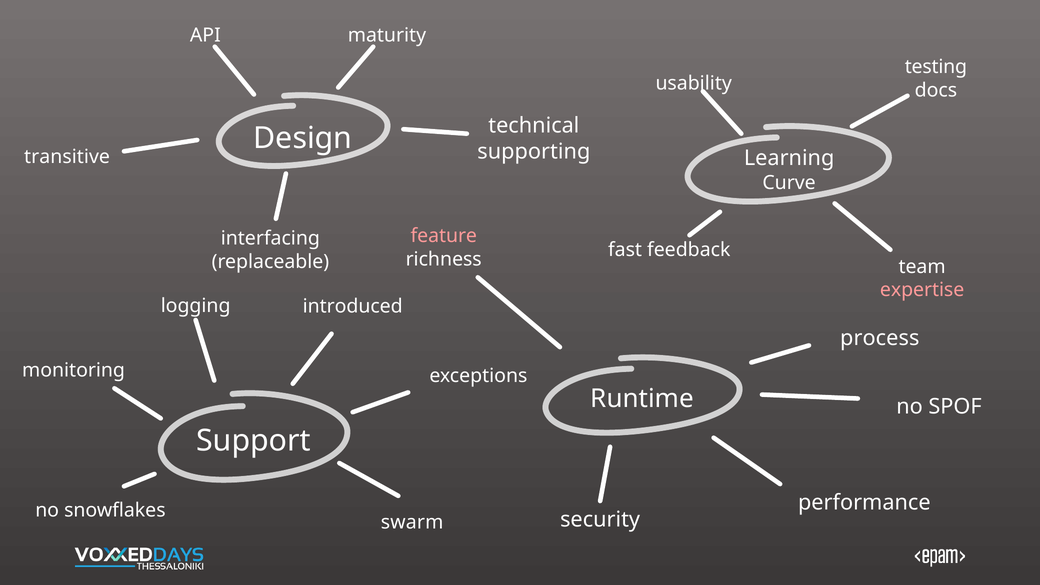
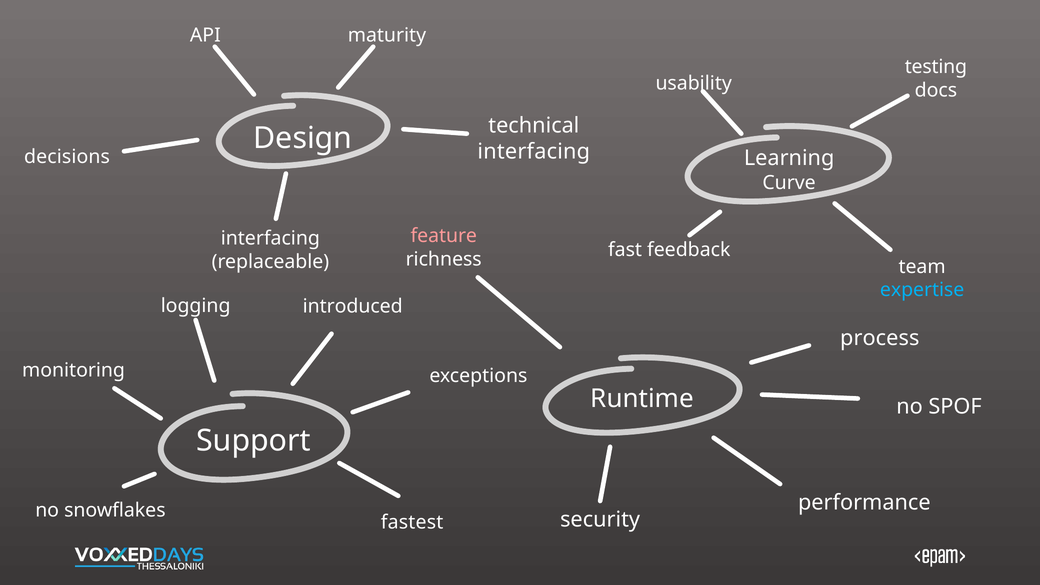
supporting: supporting -> interfacing (534, 152)
transitive: transitive -> decisions (67, 157)
expertise colour: pink -> light blue (922, 290)
swarm: swarm -> fastest (412, 522)
